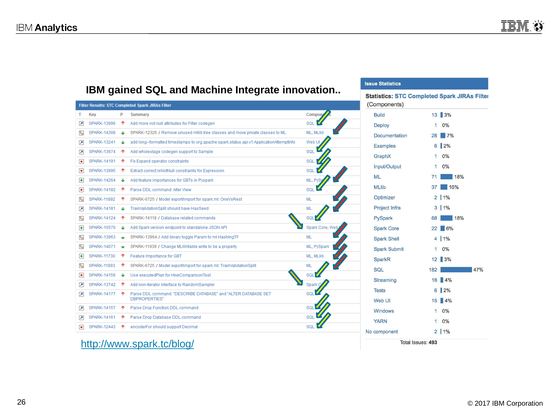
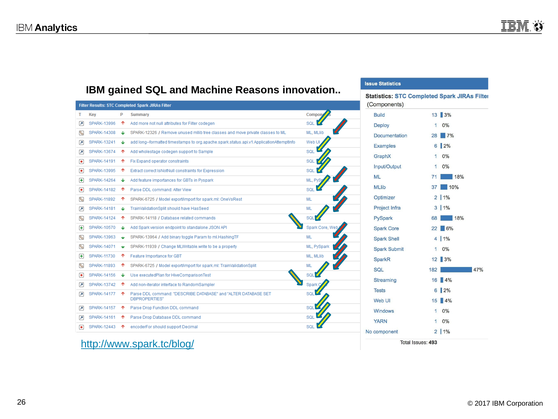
Integrate: Integrate -> Reasons (257, 90)
